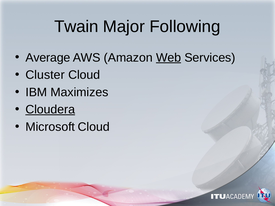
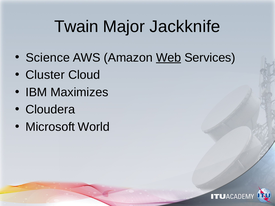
Following: Following -> Jackknife (185, 27)
Average: Average -> Science (48, 58)
Cloudera underline: present -> none (50, 110)
Microsoft Cloud: Cloud -> World (94, 127)
